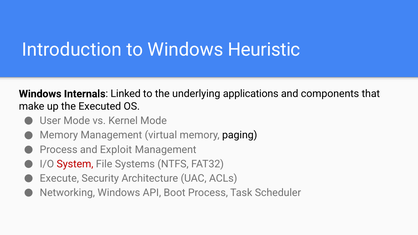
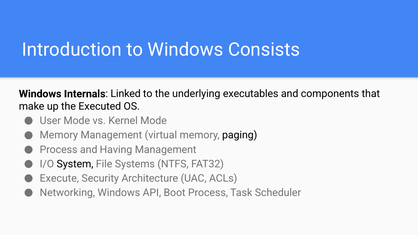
Heuristic: Heuristic -> Consists (264, 50)
applications: applications -> executables (251, 94)
Exploit: Exploit -> Having (116, 150)
System colour: red -> black (75, 164)
